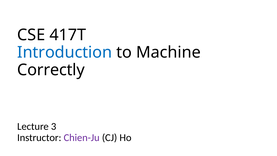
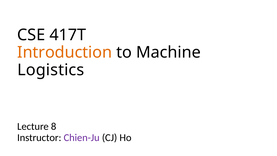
Introduction colour: blue -> orange (65, 52)
Correctly: Correctly -> Logistics (51, 70)
3: 3 -> 8 (54, 126)
